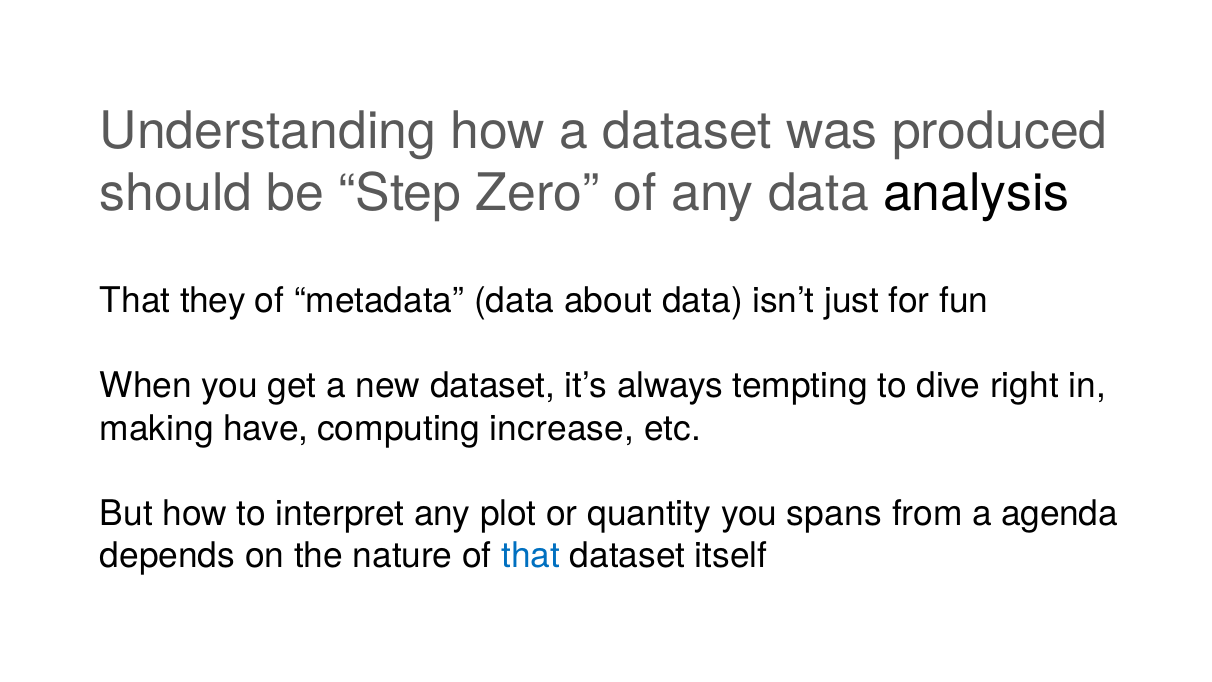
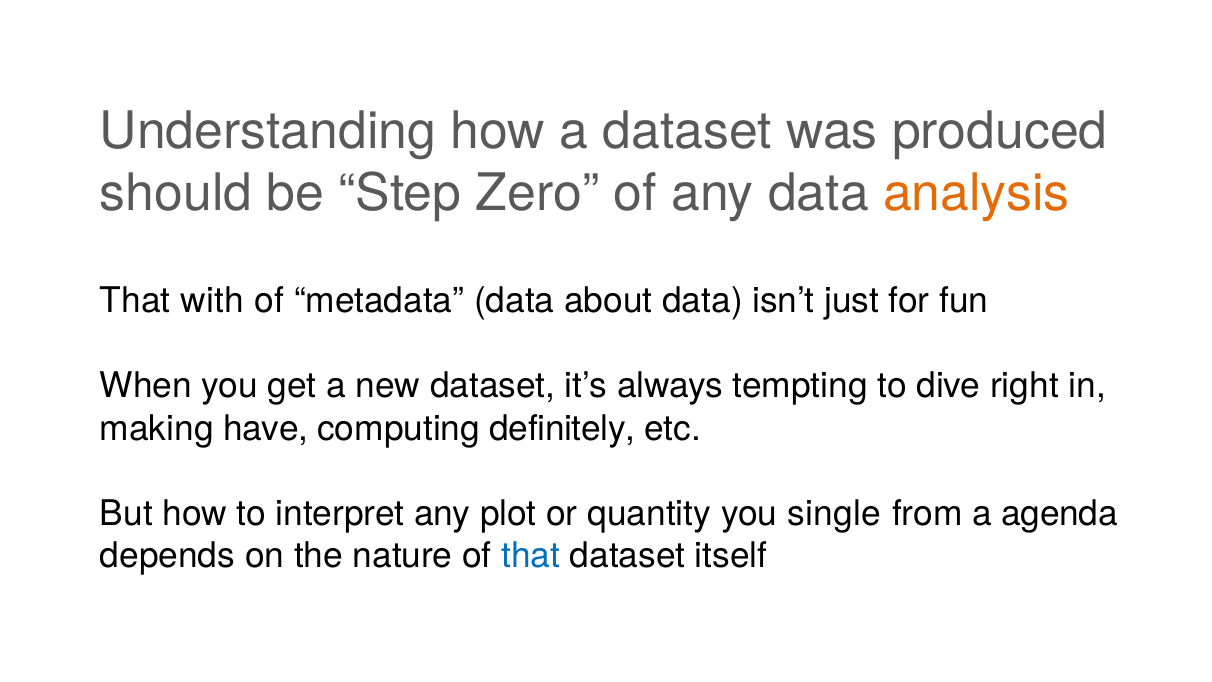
analysis colour: black -> orange (976, 194)
they: they -> with (213, 301)
increase: increase -> definitely (562, 428)
spans: spans -> single (835, 513)
